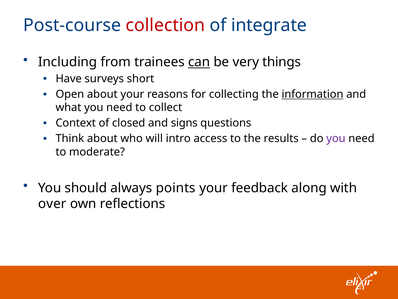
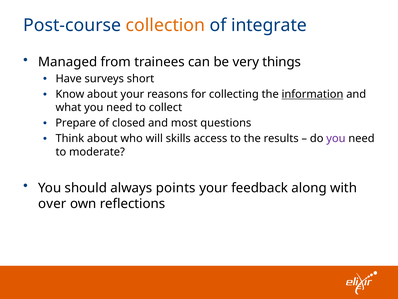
collection colour: red -> orange (165, 25)
Including: Including -> Managed (68, 62)
can underline: present -> none (199, 62)
Open: Open -> Know (70, 94)
Context: Context -> Prepare (76, 123)
signs: signs -> most (184, 123)
intro: intro -> skills (178, 138)
